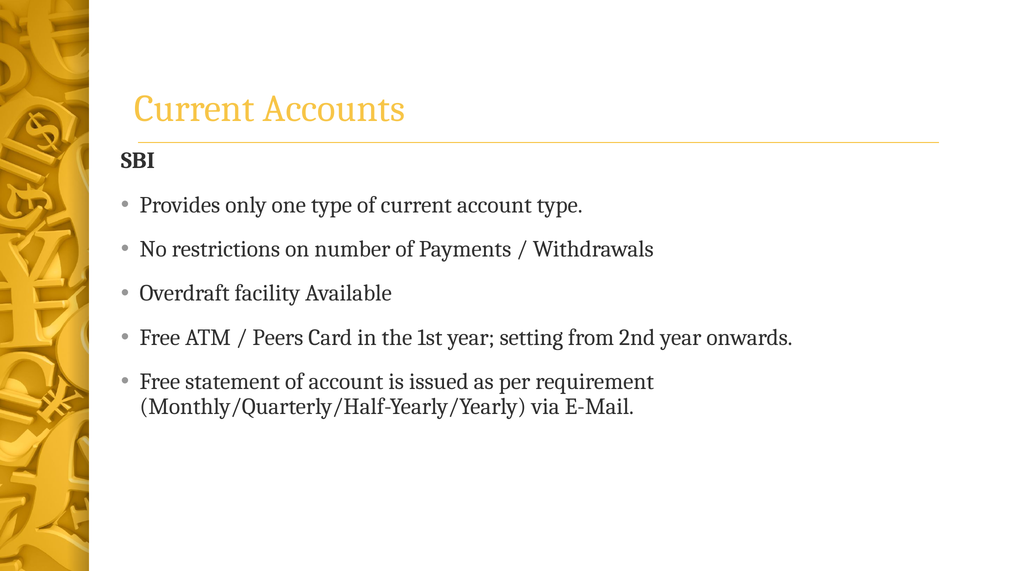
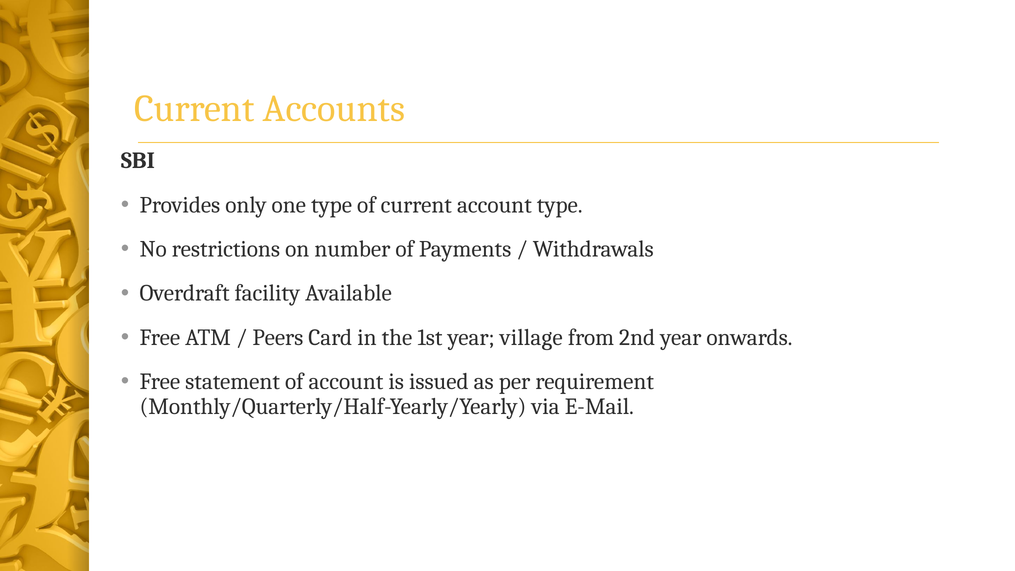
setting: setting -> village (531, 337)
